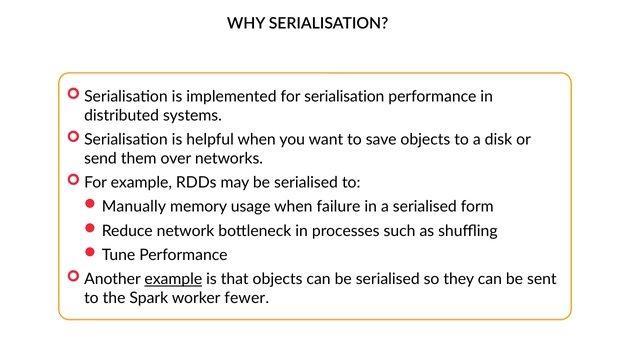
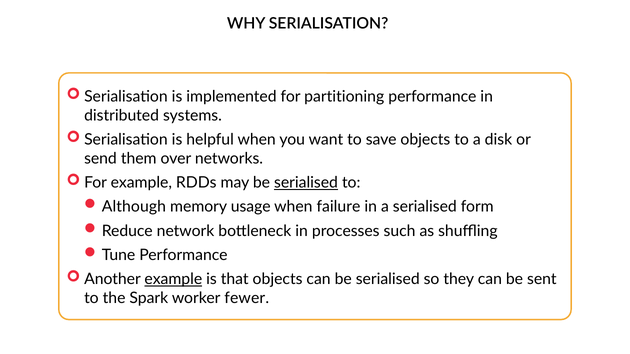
for serialisation: serialisation -> partitioning (344, 97)
serialised underline: none -> present (306, 183)
Manually: Manually -> Although (134, 207)
